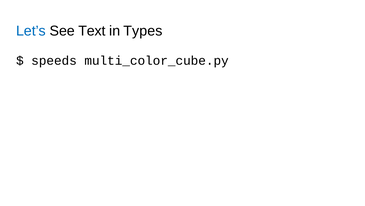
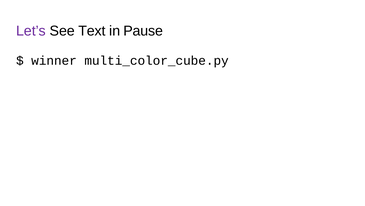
Let’s colour: blue -> purple (31, 31)
Types: Types -> Pause (143, 31)
speeds: speeds -> winner (54, 60)
